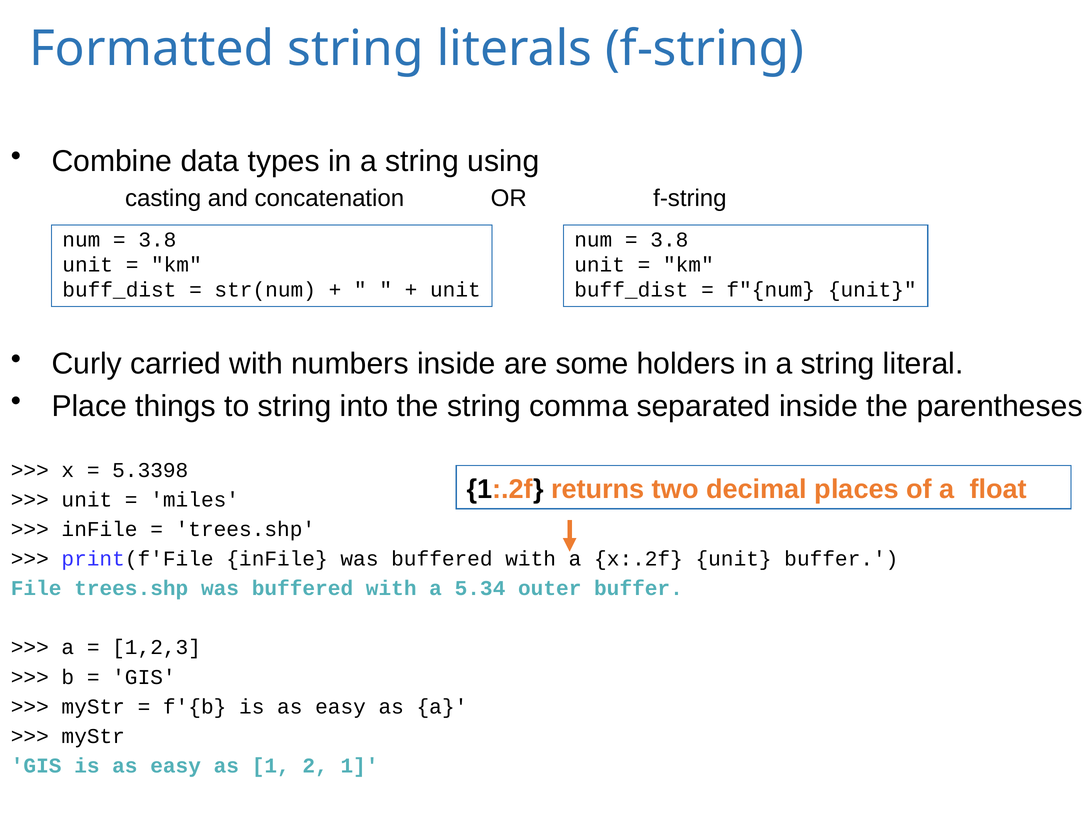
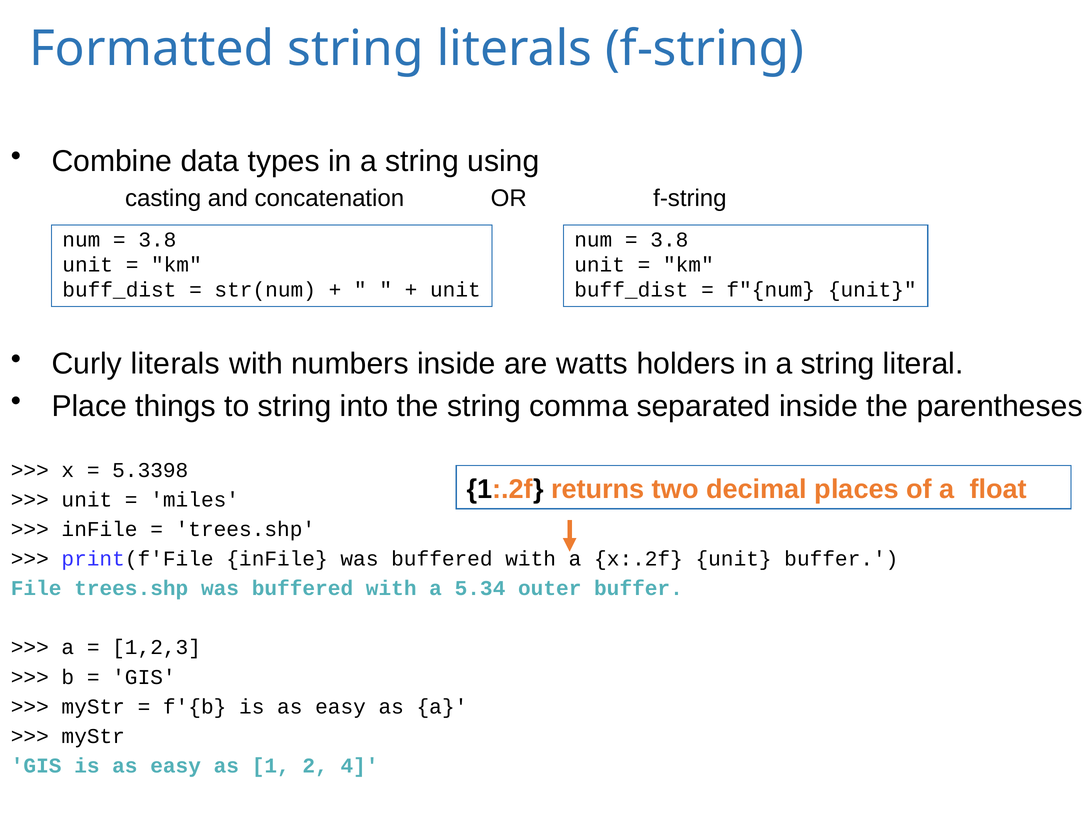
Curly carried: carried -> literals (175, 364)
some: some -> watts (592, 364)
2 1: 1 -> 4 (359, 766)
